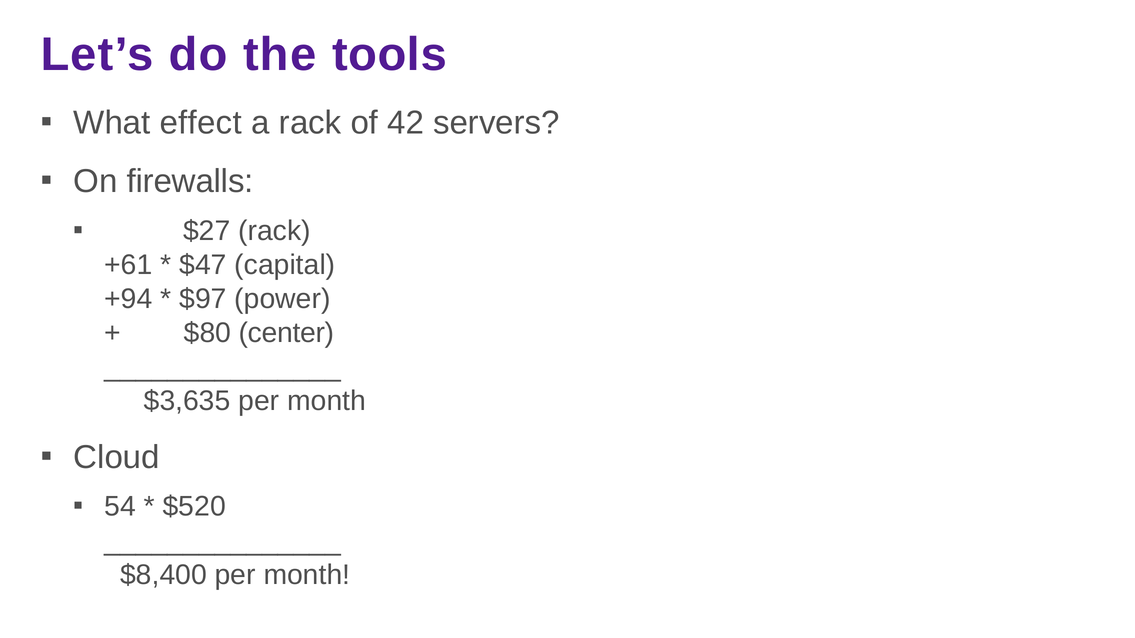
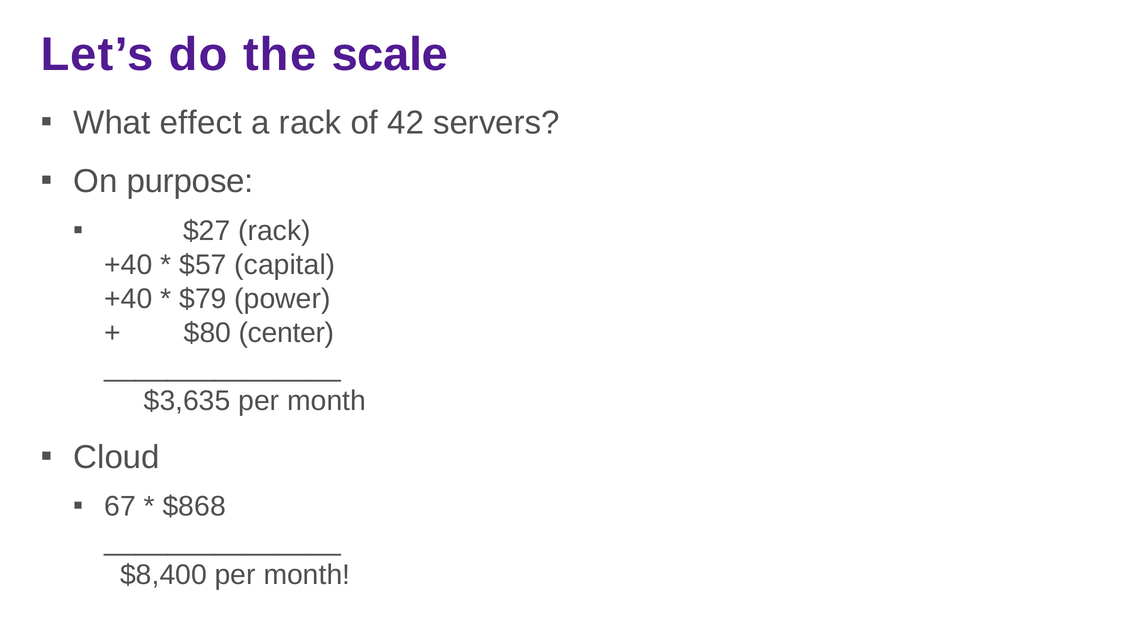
tools: tools -> scale (390, 55)
firewalls: firewalls -> purpose (190, 181)
+61: +61 -> +40 (128, 265)
$47: $47 -> $57 (203, 265)
+94: +94 -> +40 (128, 299)
$97: $97 -> $79 (203, 299)
54: 54 -> 67 (120, 507)
$520: $520 -> $868 (194, 507)
